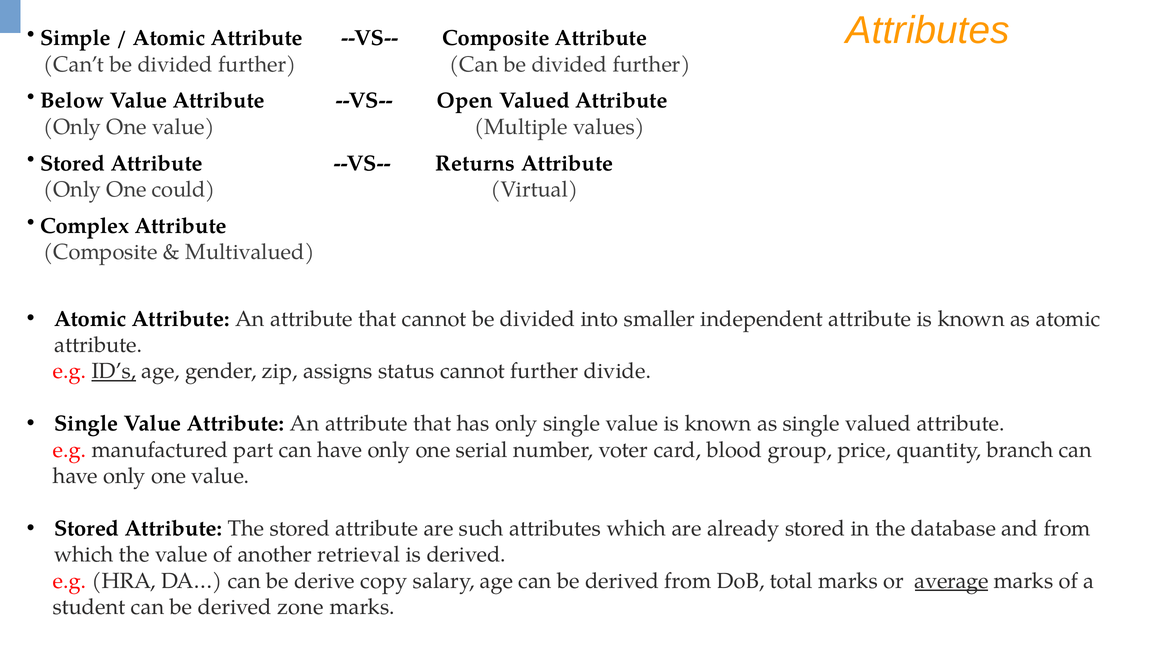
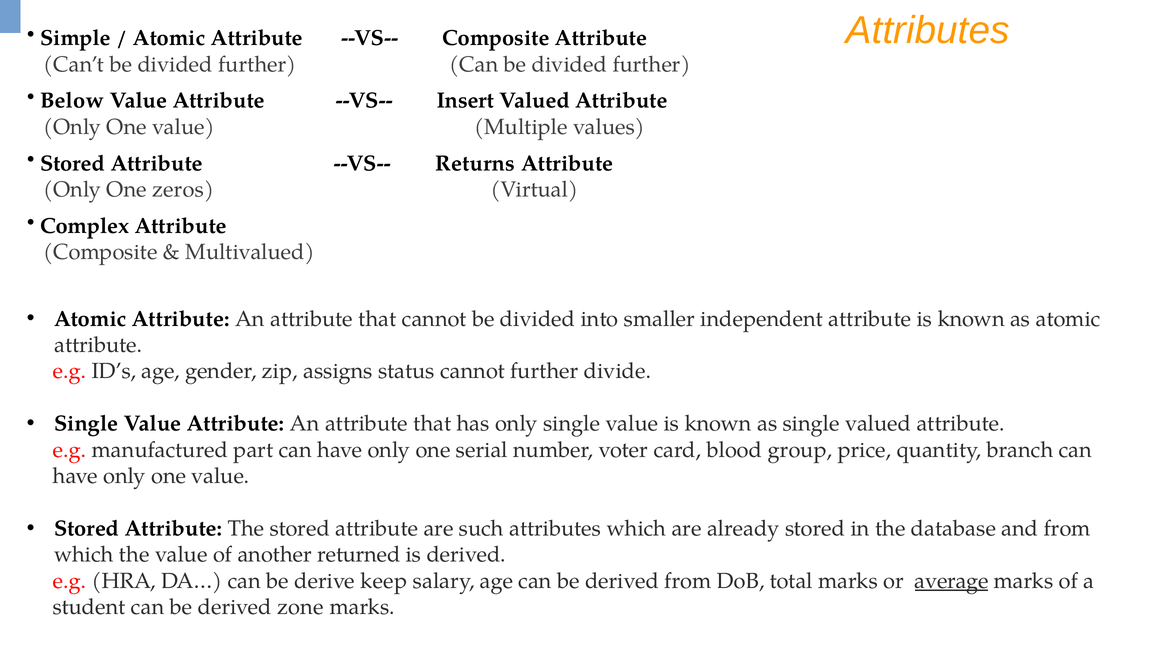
Open: Open -> Insert (465, 101)
could: could -> zeros (183, 189)
ID’s underline: present -> none (114, 371)
retrieval: retrieval -> returned (359, 554)
copy: copy -> keep (384, 581)
